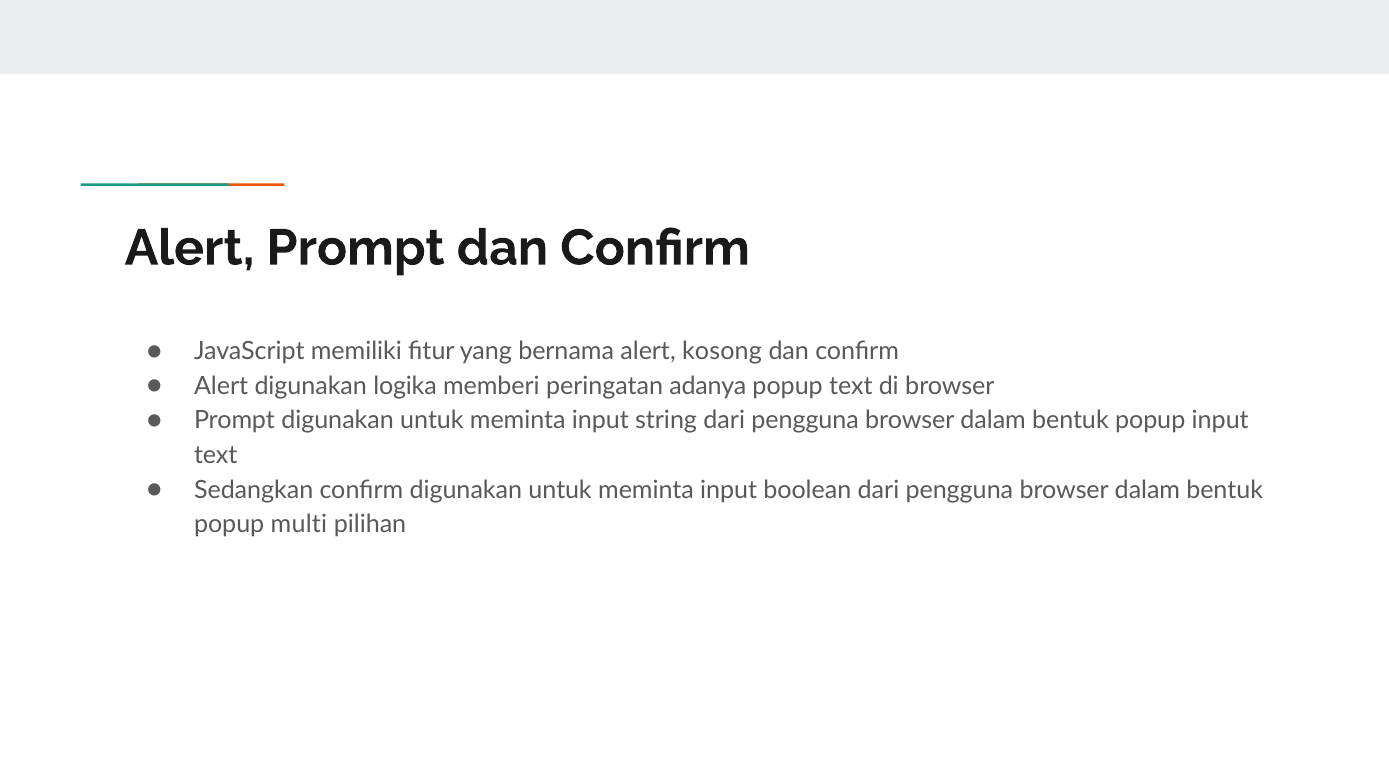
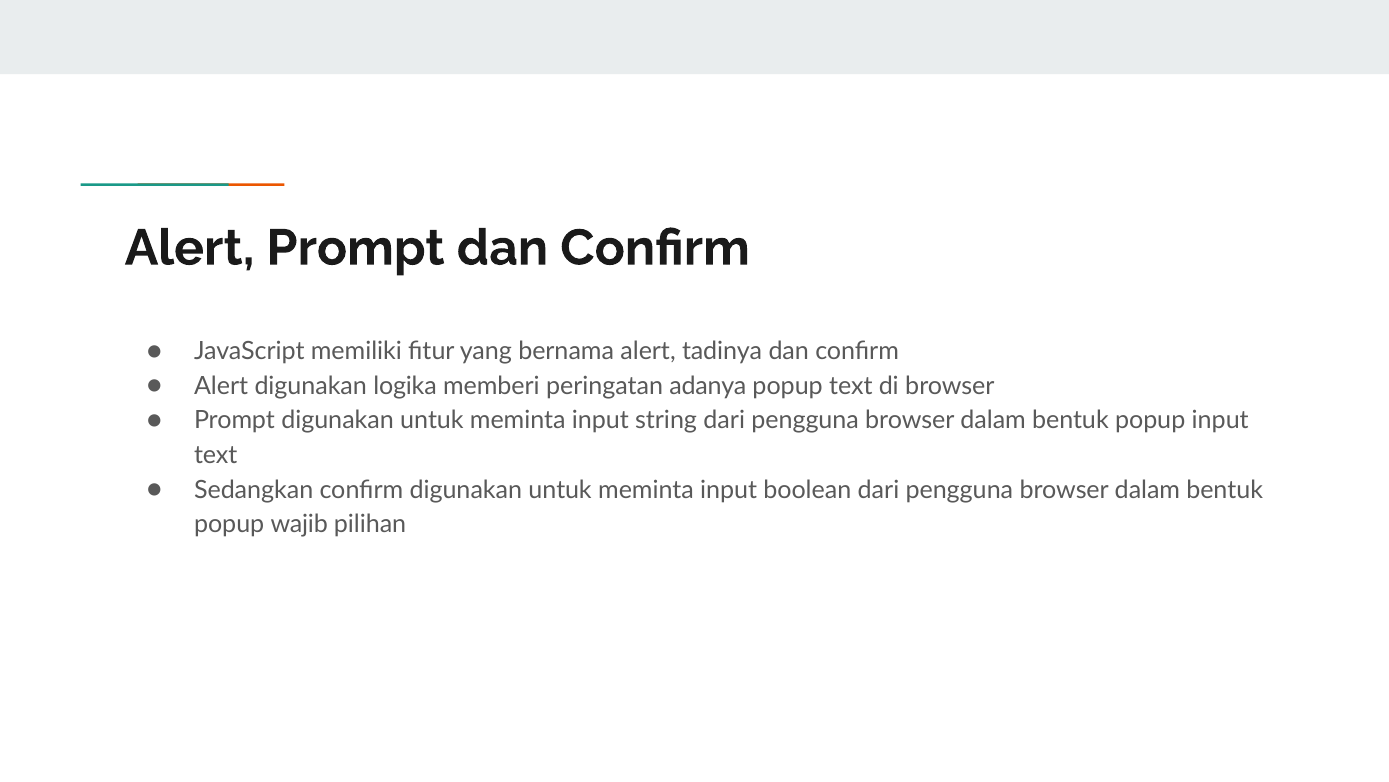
kosong: kosong -> tadinya (722, 351)
multi: multi -> wajib (299, 524)
